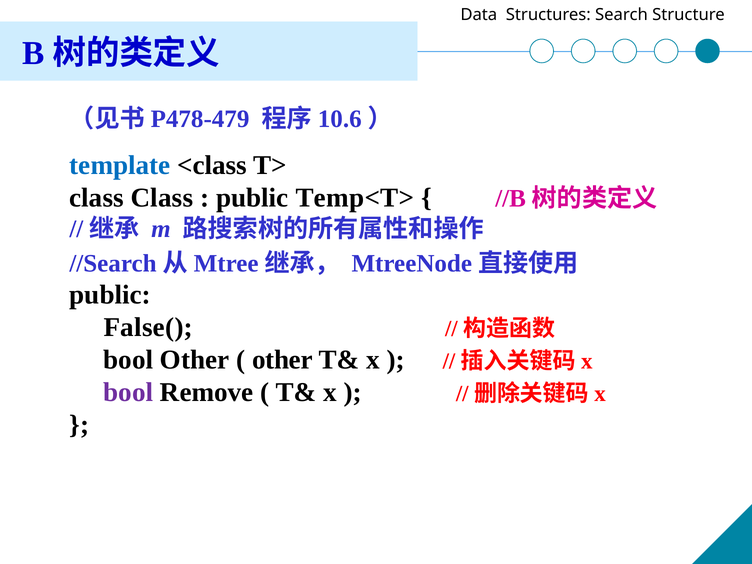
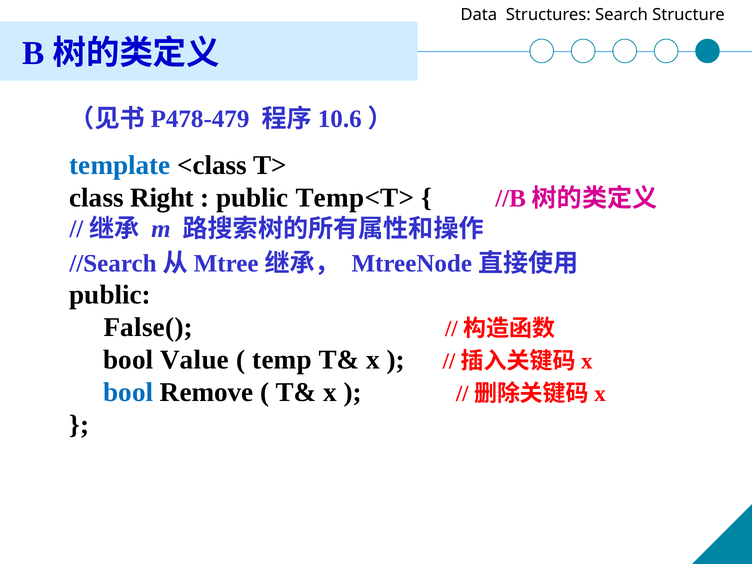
class Class: Class -> Right (162, 198)
bool Other: Other -> Value (195, 360)
other: other -> temp (282, 360)
bool colour: purple -> blue (128, 392)
